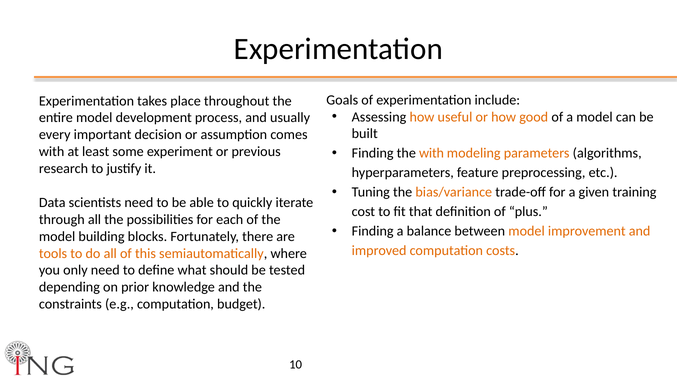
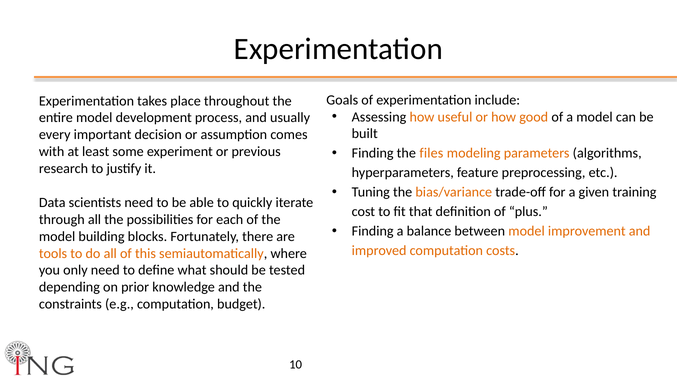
the with: with -> files (431, 153)
